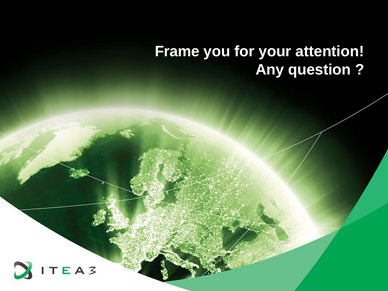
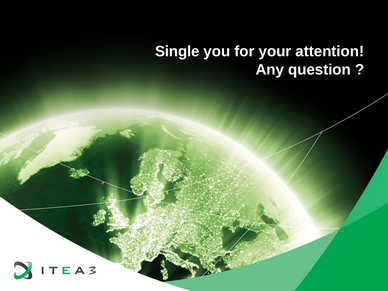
Frame: Frame -> Single (177, 51)
